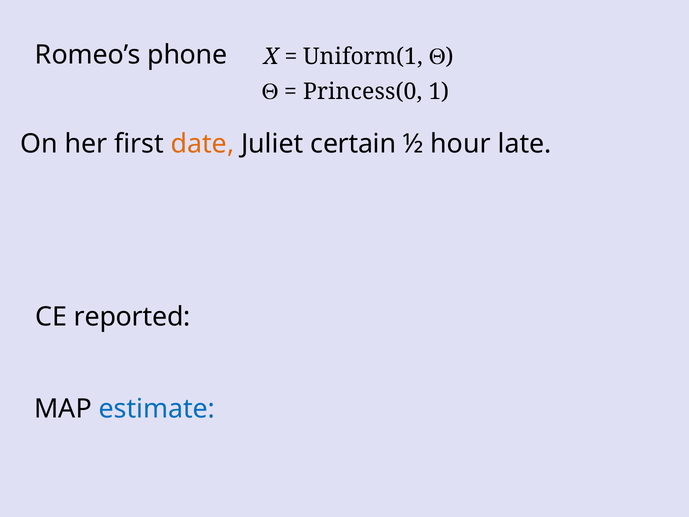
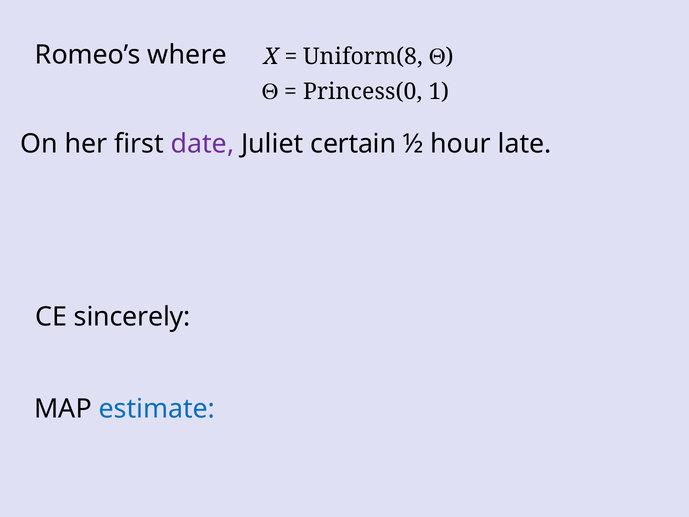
phone: phone -> where (187, 55)
Uniform(1: Uniform(1 -> Uniform(8 (363, 57)
date colour: orange -> purple (203, 144)
reported: reported -> sincerely (132, 317)
